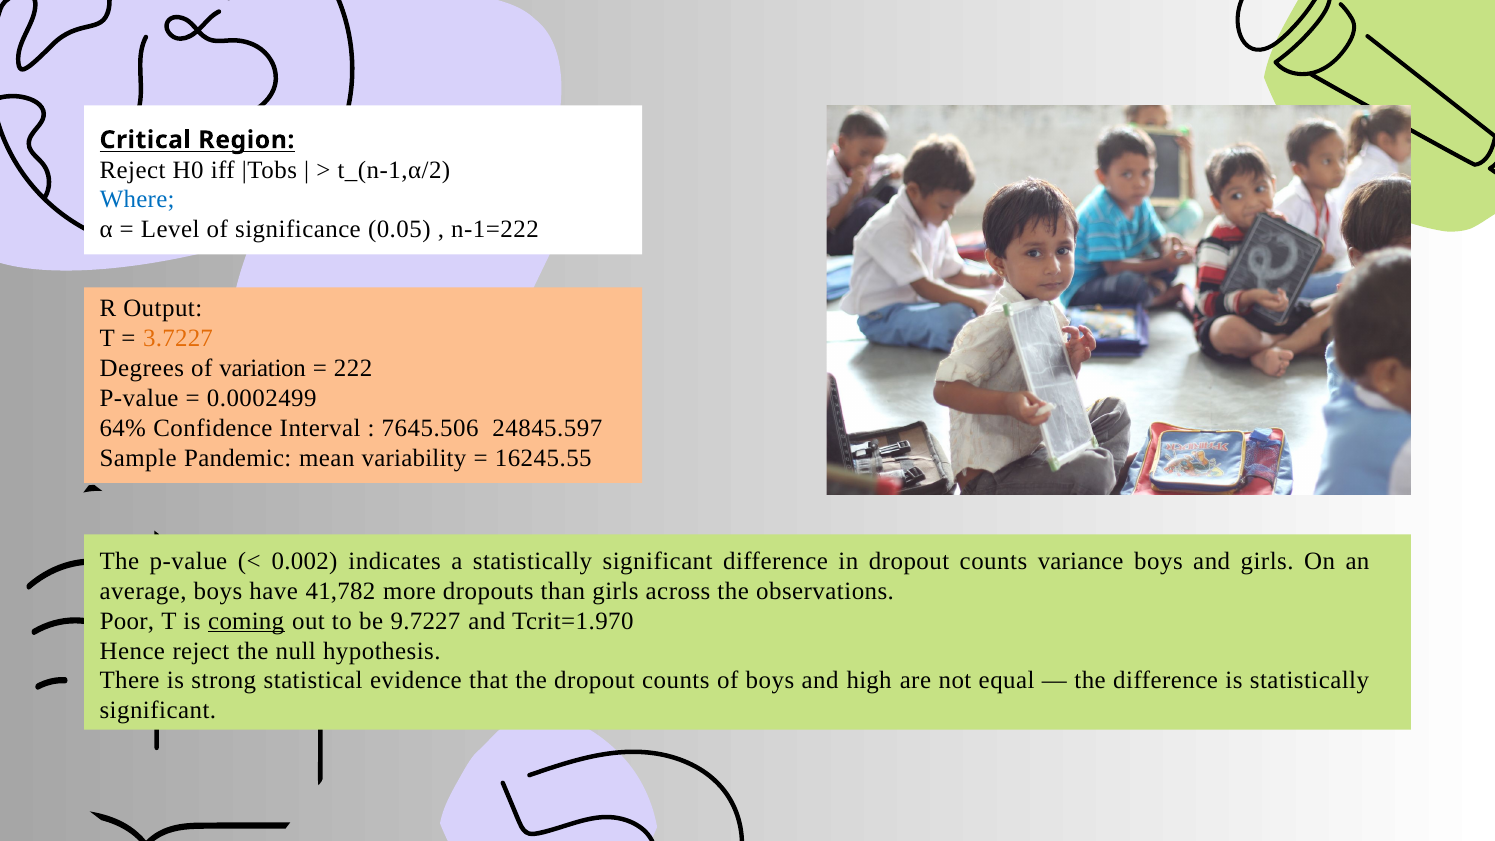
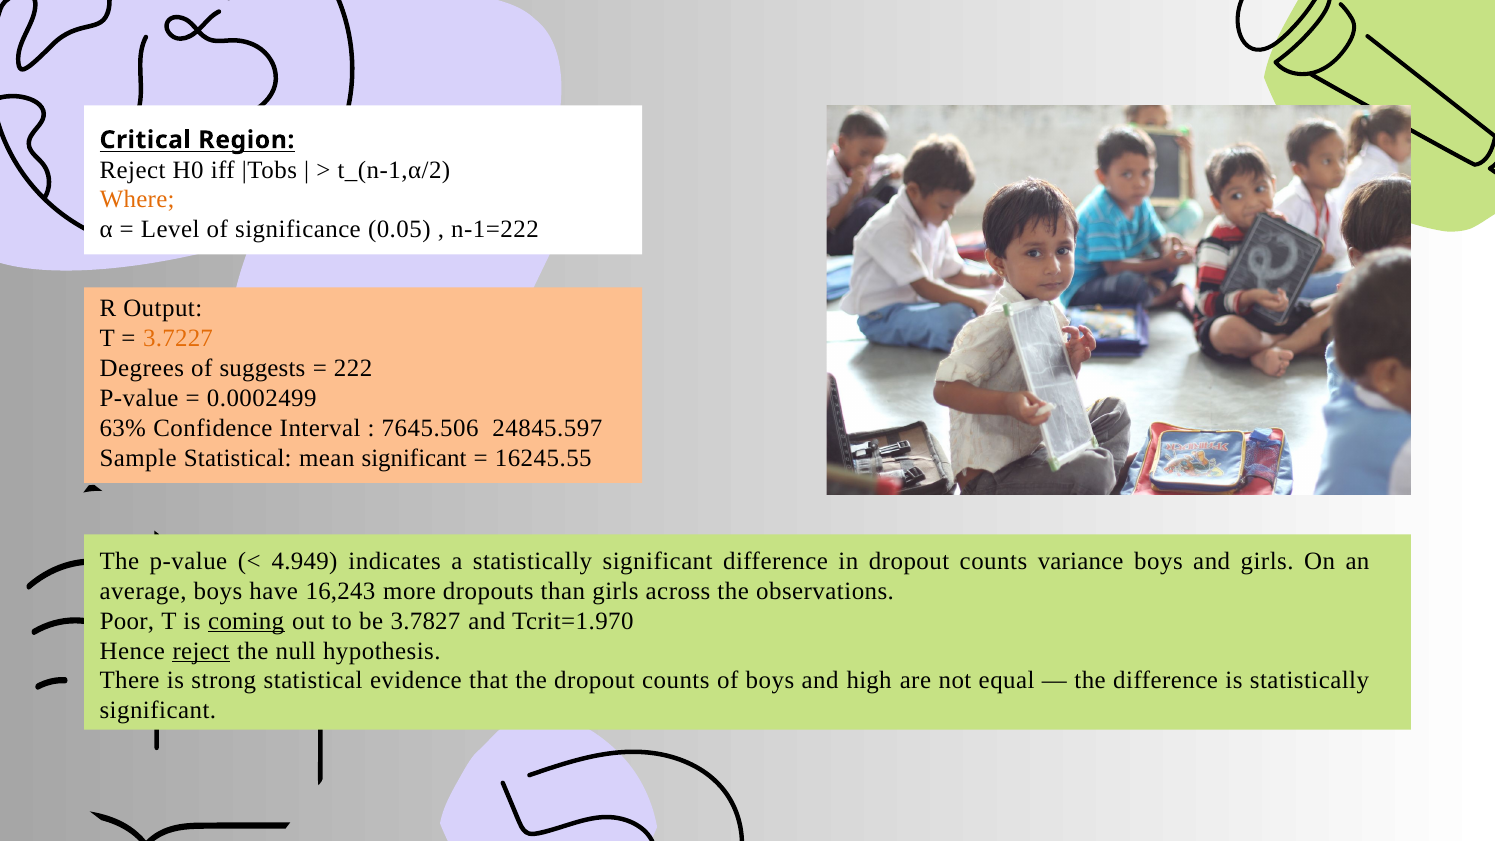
Where colour: blue -> orange (137, 200)
variation: variation -> suggests (262, 368)
64%: 64% -> 63% (123, 428)
Sample Pandemic: Pandemic -> Statistical (238, 458)
mean variability: variability -> significant (414, 458)
0.002: 0.002 -> 4.949 (304, 561)
41,782: 41,782 -> 16,243 (340, 591)
9.7227: 9.7227 -> 3.7827 (426, 621)
reject underline: none -> present (201, 651)
